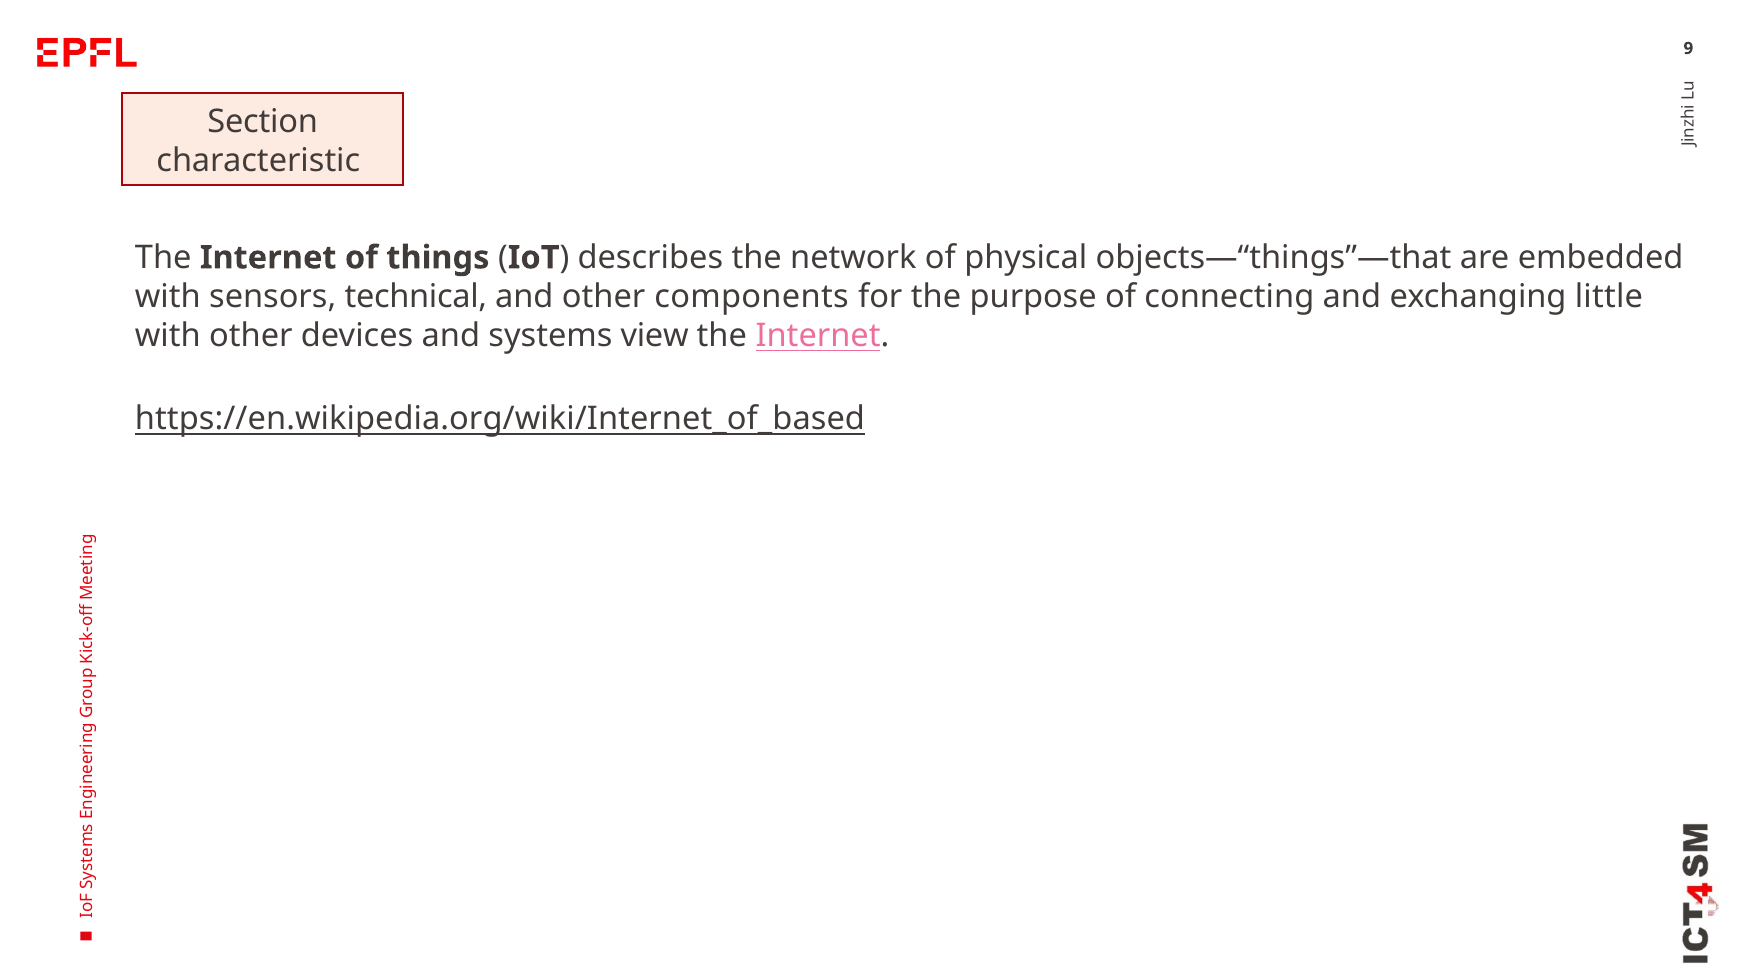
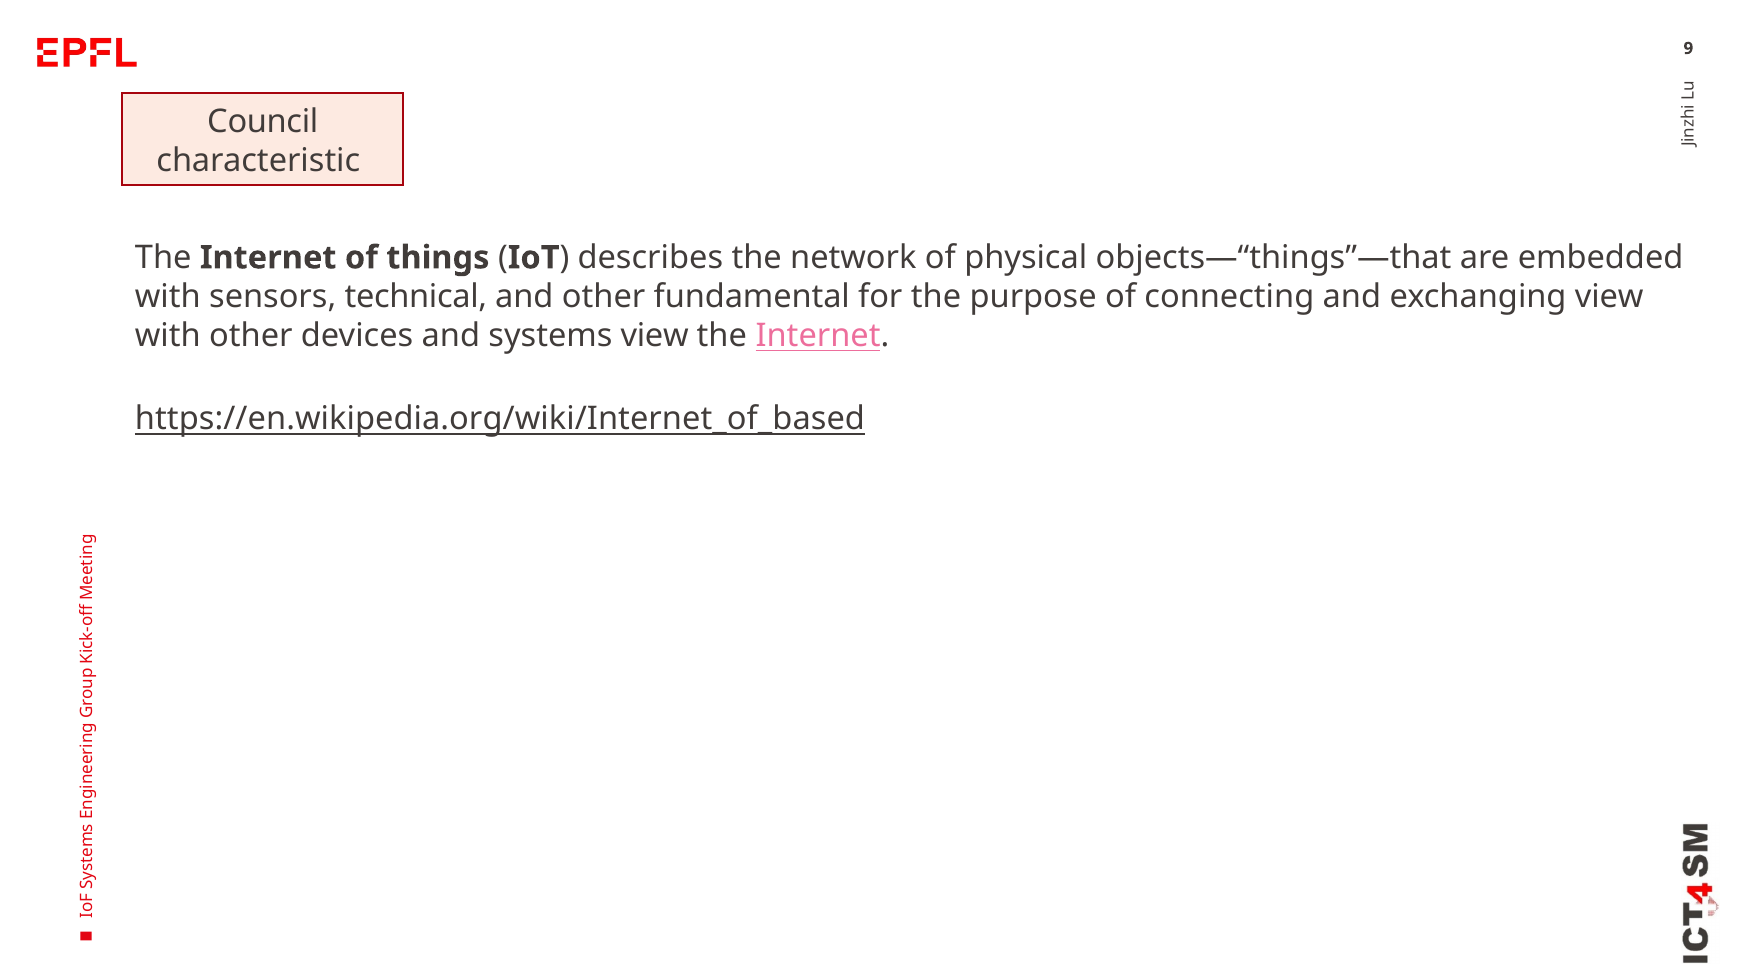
Section: Section -> Council (263, 122)
components: components -> fundamental (752, 297)
exchanging little: little -> view (1609, 297)
